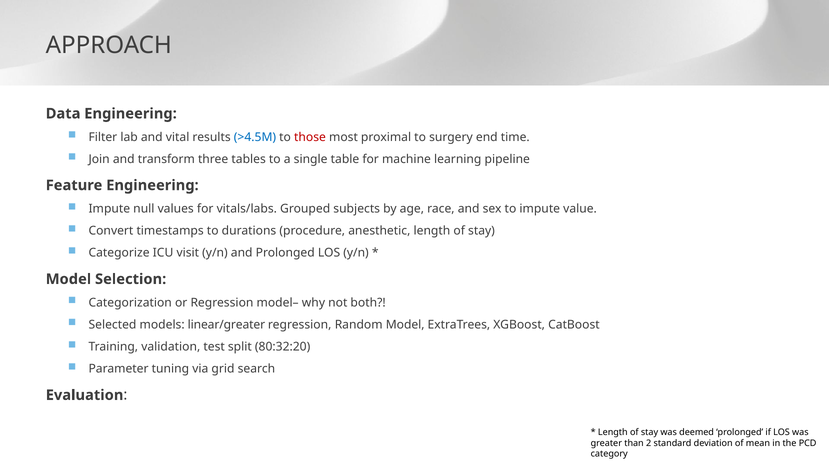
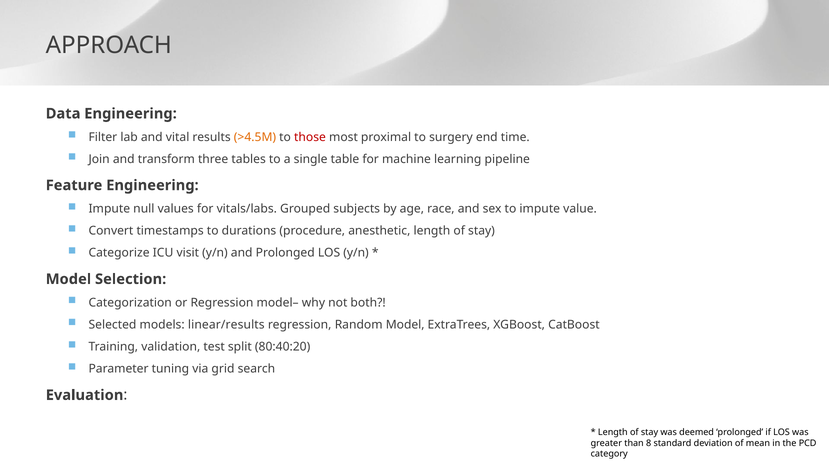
>4.5M colour: blue -> orange (255, 137)
linear/greater: linear/greater -> linear/results (226, 325)
80:32:20: 80:32:20 -> 80:40:20 (283, 347)
2: 2 -> 8 (649, 443)
